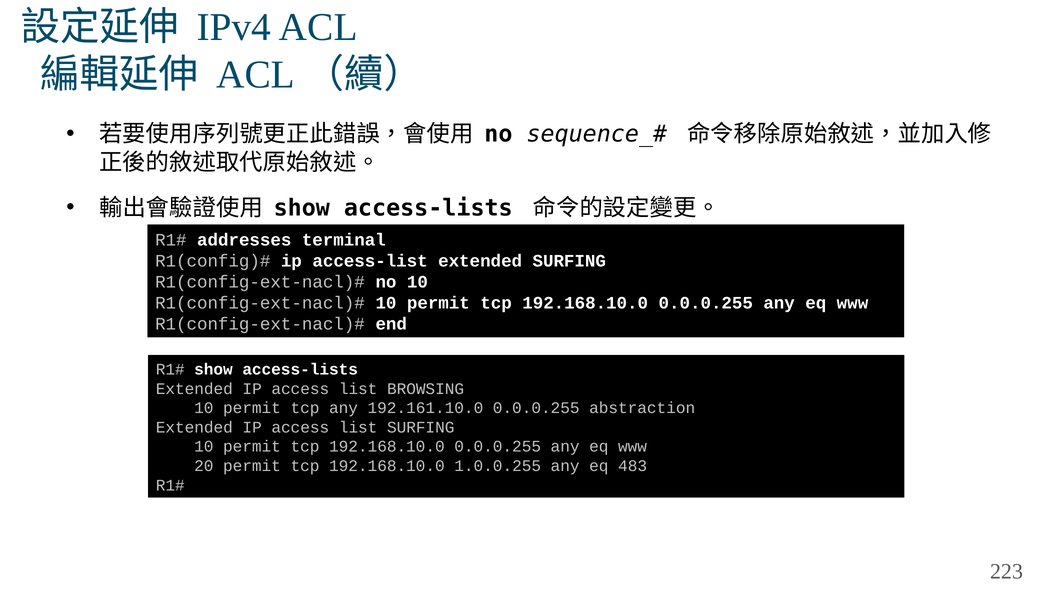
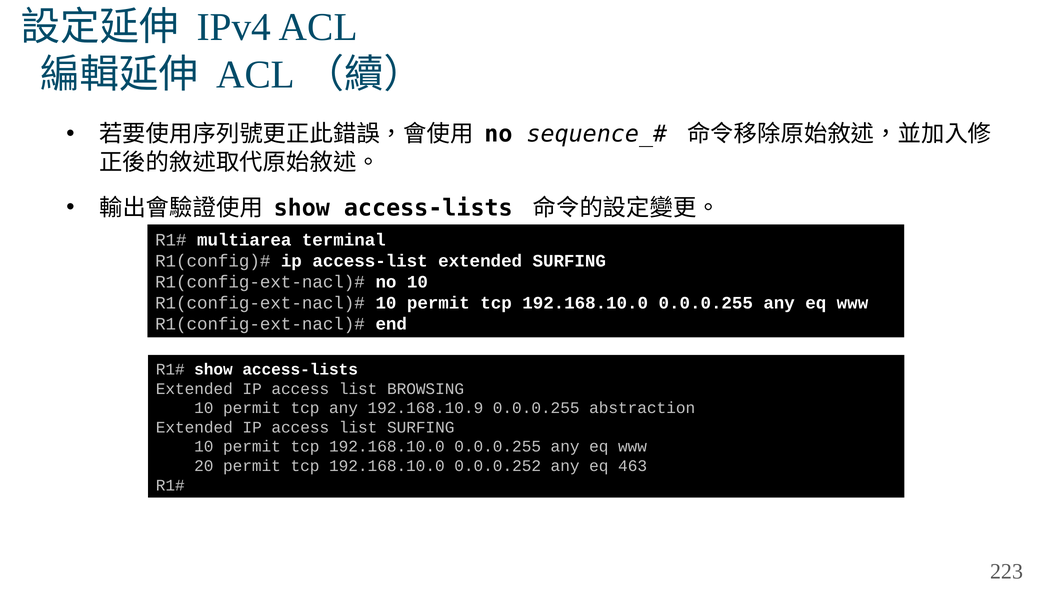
addresses: addresses -> multiarea (244, 240)
192.161.10.0: 192.161.10.0 -> 192.168.10.9 (425, 408)
1.0.0.255: 1.0.0.255 -> 0.0.0.252 (498, 466)
483: 483 -> 463 (633, 466)
